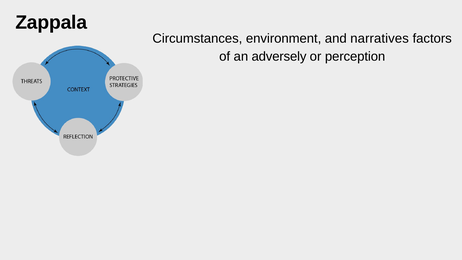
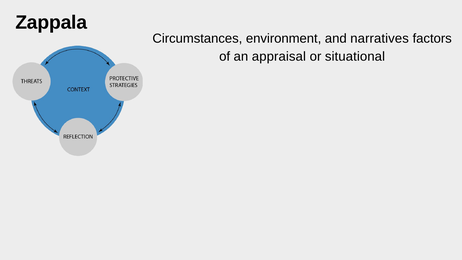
adversely: adversely -> appraisal (279, 57)
perception: perception -> situational (355, 57)
